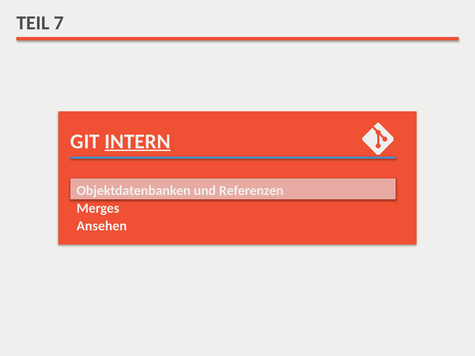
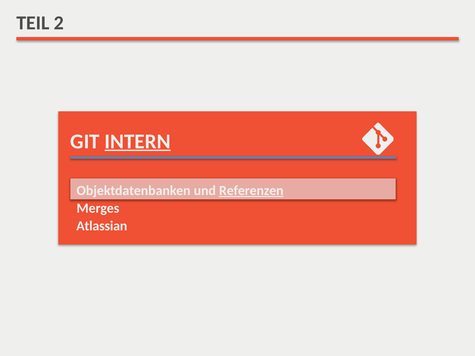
7: 7 -> 2 (59, 23)
Referenzen underline: none -> present (251, 191)
Ansehen: Ansehen -> Atlassian (102, 226)
